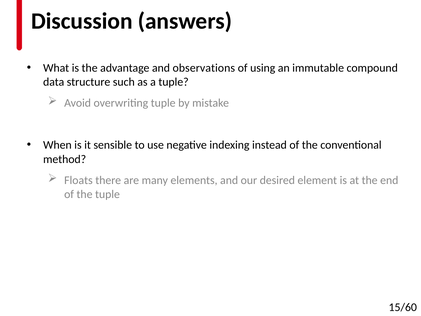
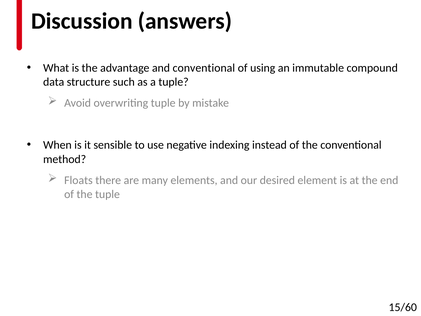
and observations: observations -> conventional (204, 68)
